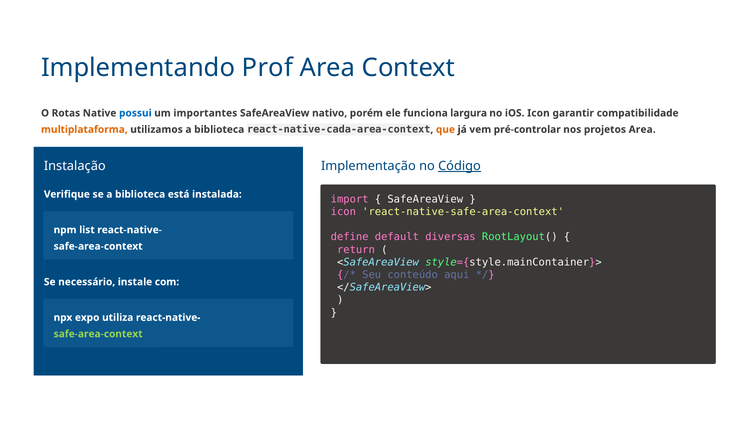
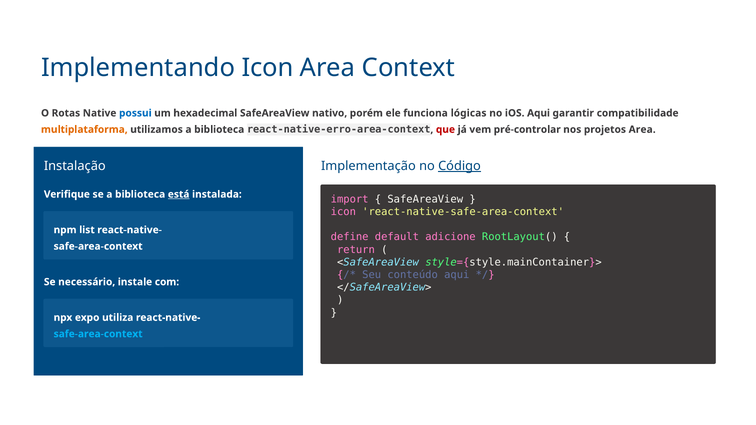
Implementando Prof: Prof -> Icon (268, 68)
importantes: importantes -> hexadecimal (205, 113)
largura: largura -> lógicas (469, 113)
iOS Icon: Icon -> Aqui (539, 113)
react-native-cada-area-context: react-native-cada-area-context -> react-native-erro-area-context (339, 130)
que colour: orange -> red (445, 130)
está underline: none -> present (179, 194)
diversas: diversas -> adicione (450, 237)
safe-area-context colour: light green -> light blue (98, 334)
